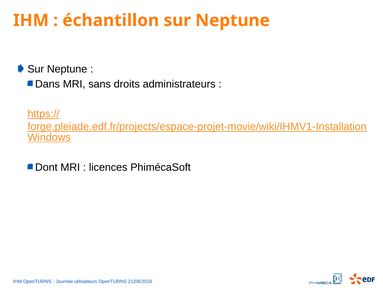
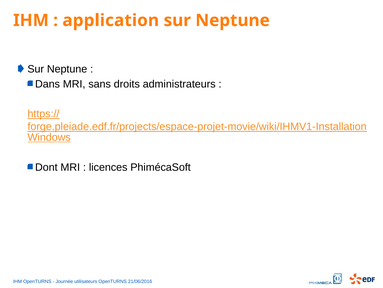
échantillon: échantillon -> application (111, 20)
